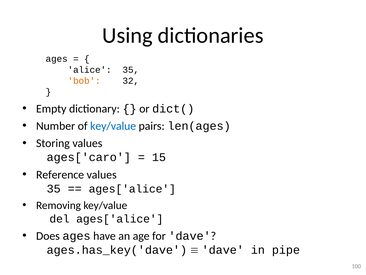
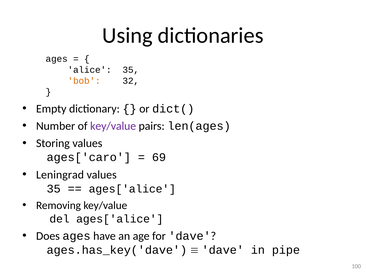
key/value colour: blue -> purple (113, 126)
15: 15 -> 69 (159, 157)
Reference: Reference -> Leningrad (60, 174)
